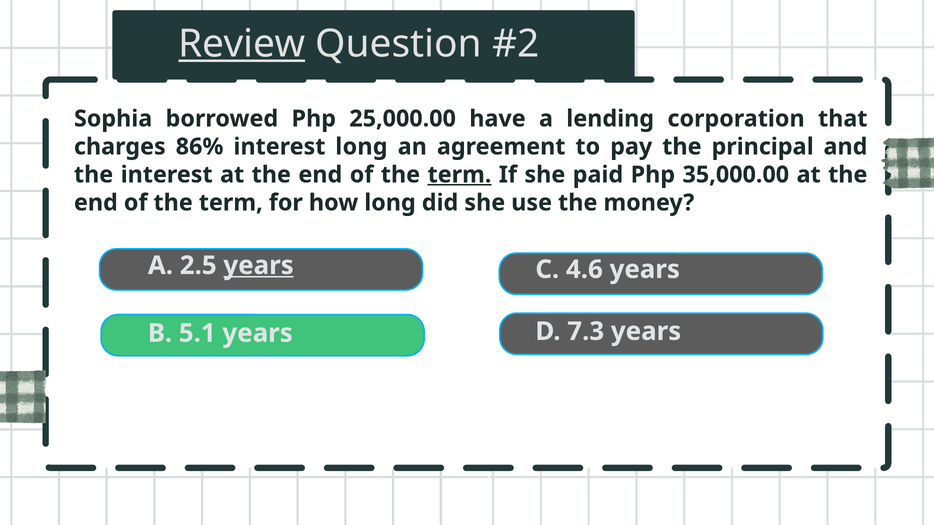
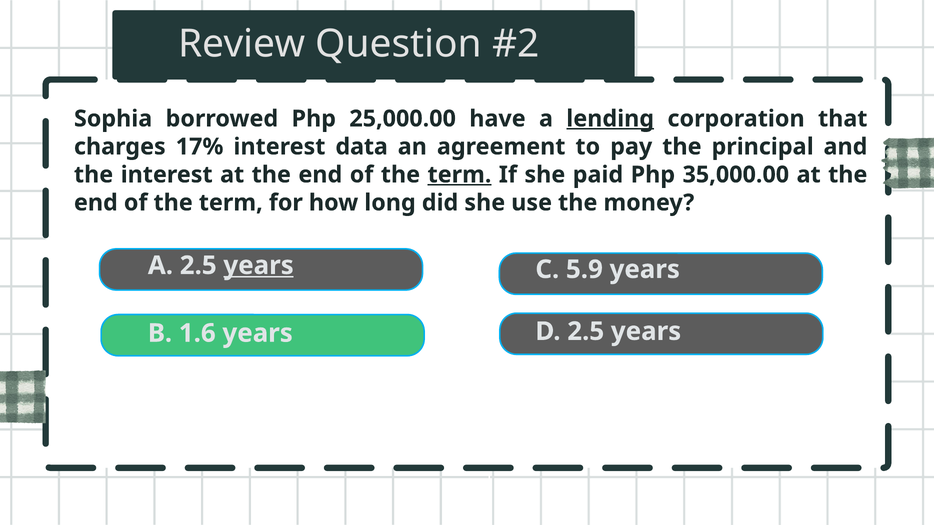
Review underline: present -> none (242, 44)
lending underline: none -> present (610, 119)
86%: 86% -> 17% (200, 147)
interest long: long -> data (362, 147)
4.6: 4.6 -> 5.9 (584, 270)
D 7.3: 7.3 -> 2.5 (586, 332)
5.1: 5.1 -> 1.6 (197, 333)
